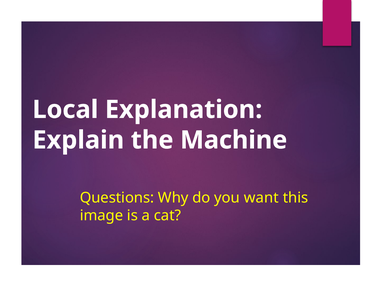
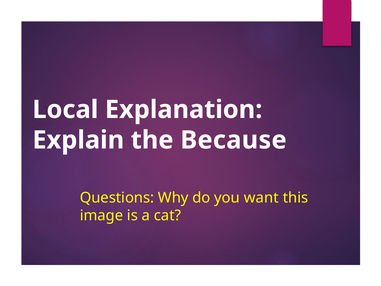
Machine: Machine -> Because (233, 140)
